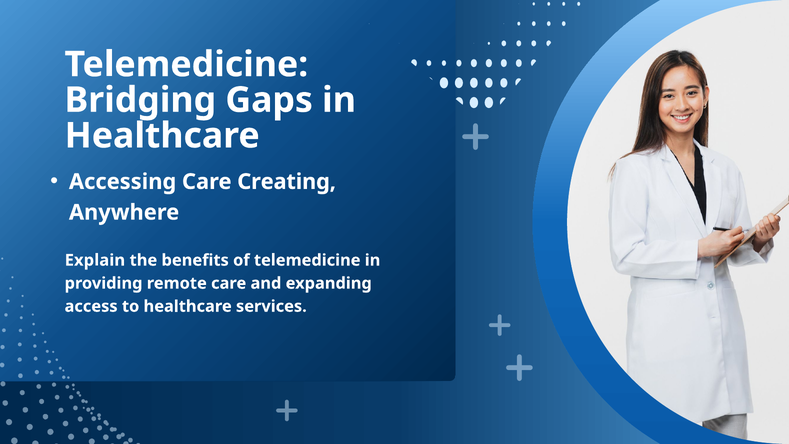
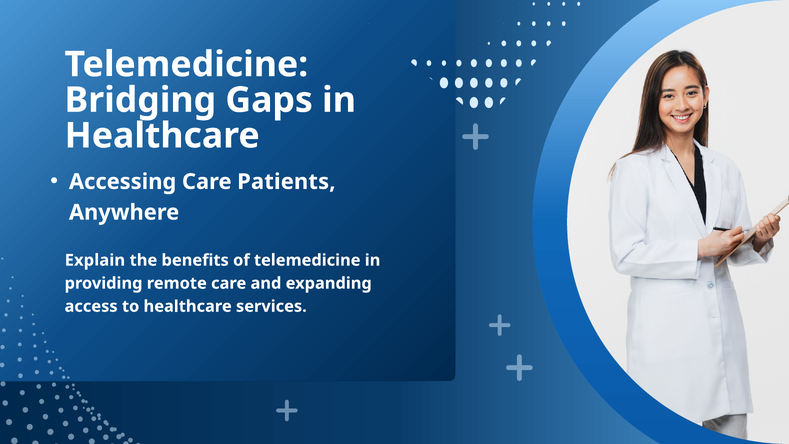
Creating: Creating -> Patients (286, 182)
